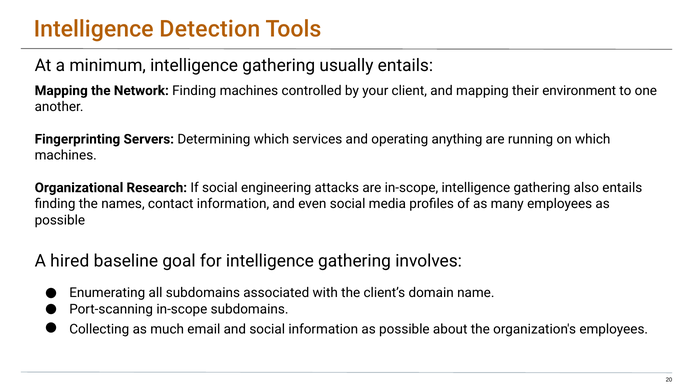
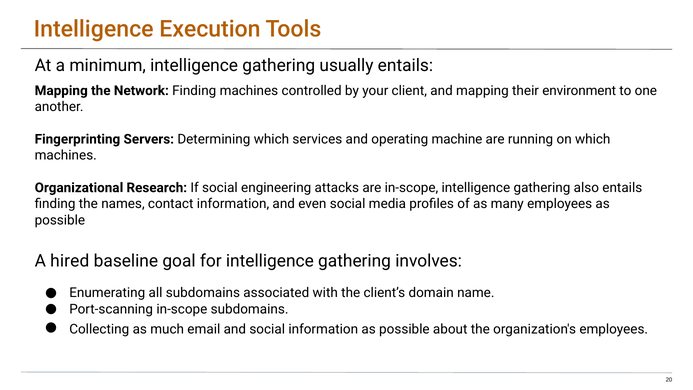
Detection: Detection -> Execution (210, 29)
anything: anything -> machine (457, 139)
